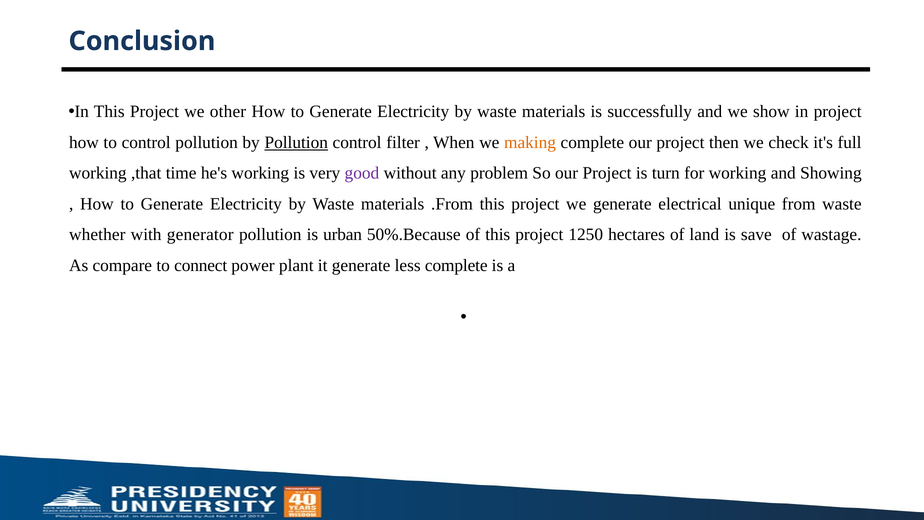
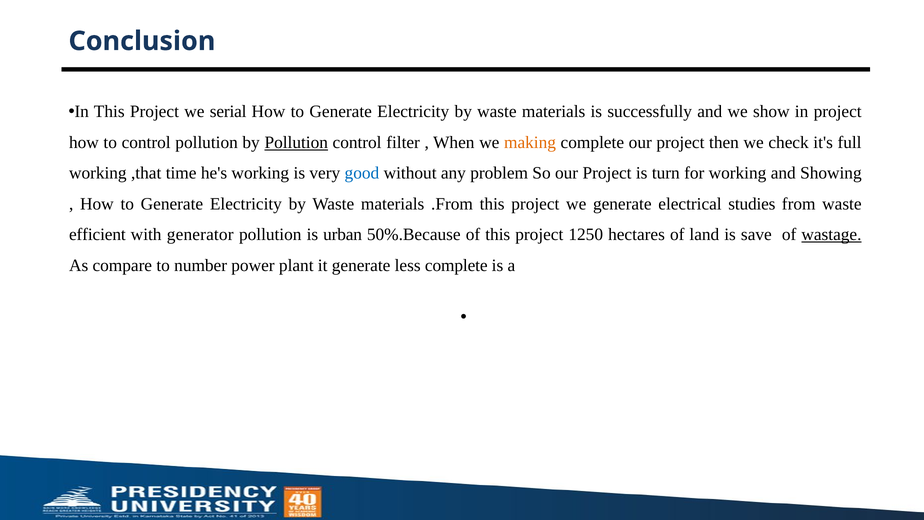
other: other -> serial (228, 112)
good colour: purple -> blue (362, 173)
unique: unique -> studies (752, 204)
whether: whether -> efficient (97, 235)
wastage underline: none -> present (831, 235)
connect: connect -> number (201, 265)
